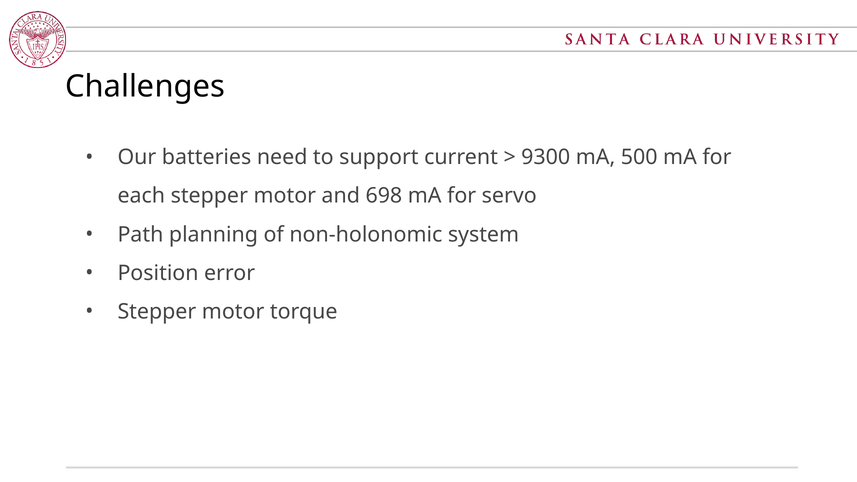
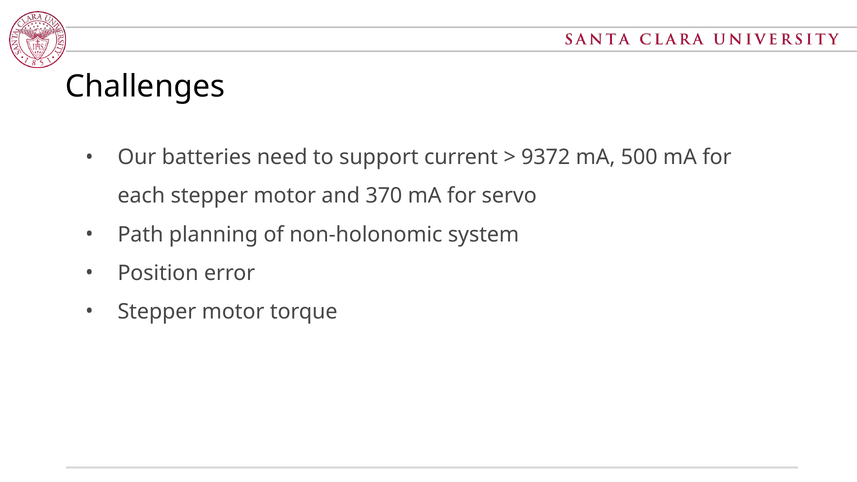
9300: 9300 -> 9372 (546, 157)
698: 698 -> 370 (384, 196)
